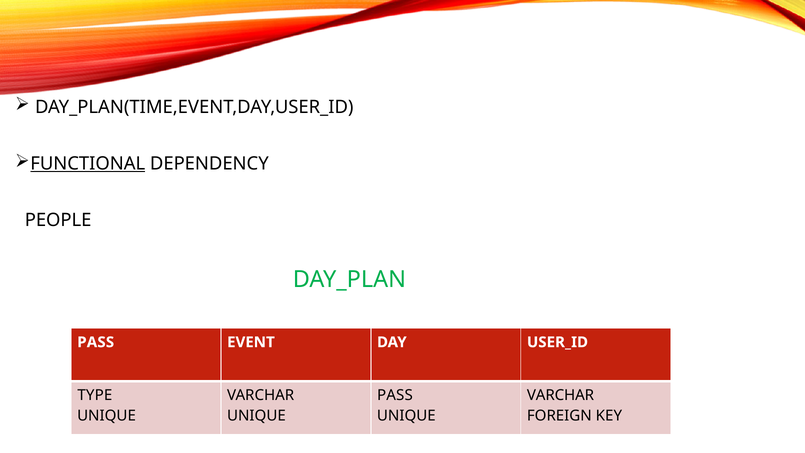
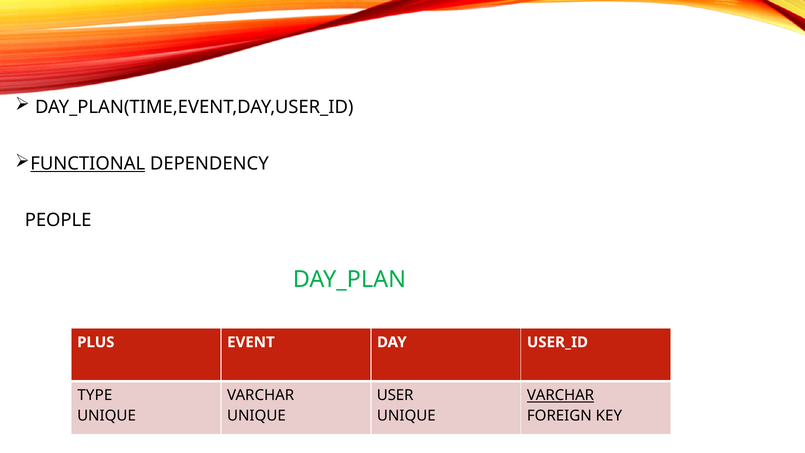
PASS: PASS -> PLUS (96, 342)
PASS: PASS -> USER (395, 395)
VARCHAR underline: none -> present (561, 395)
